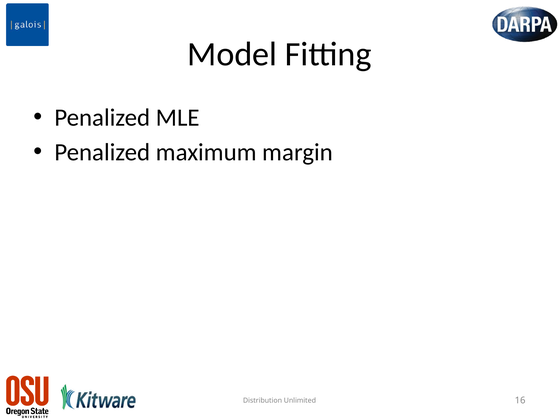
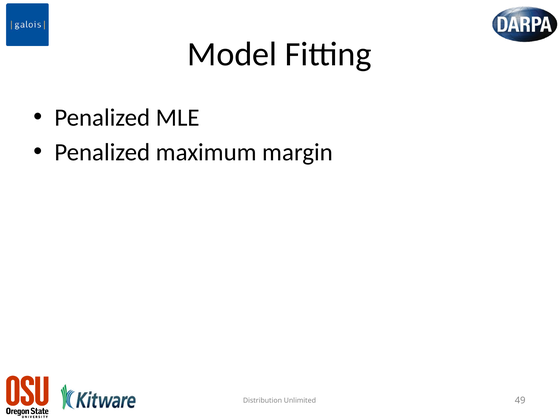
16: 16 -> 49 (520, 400)
